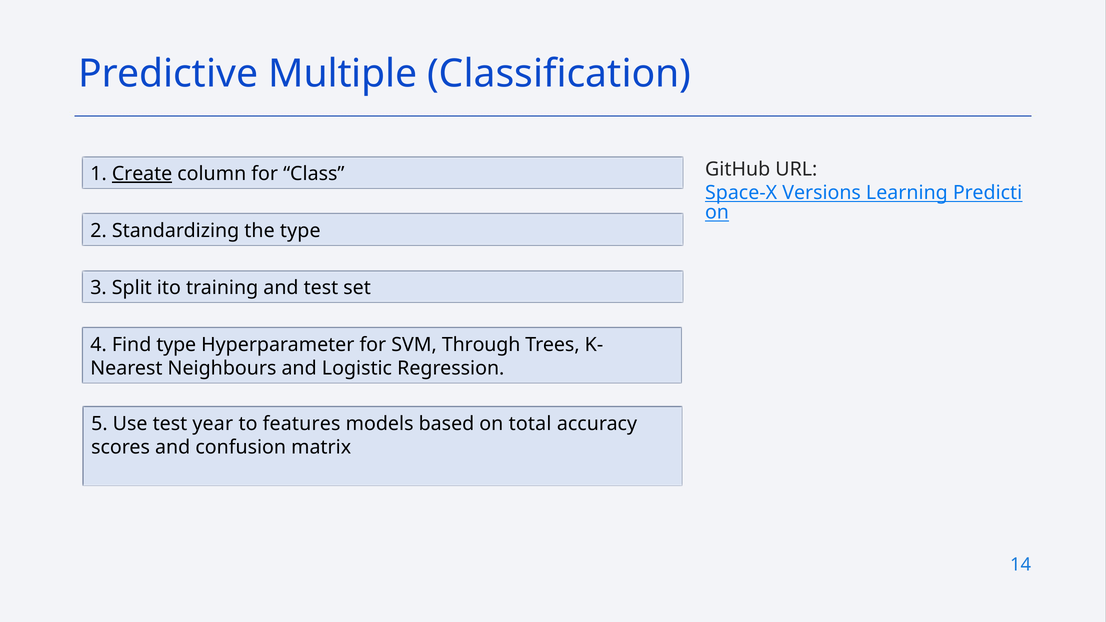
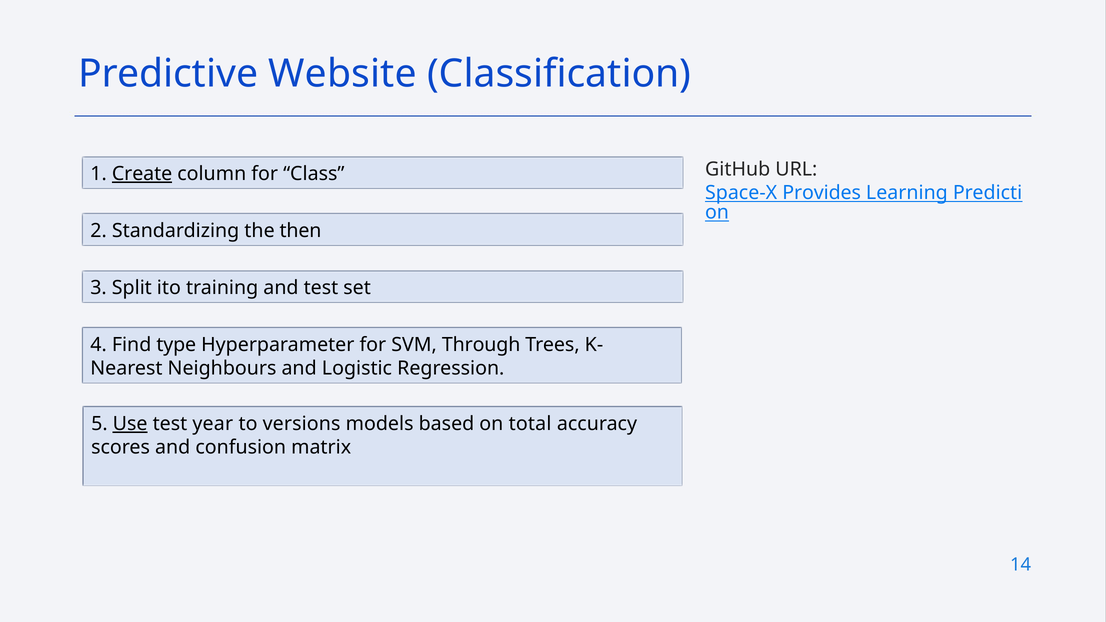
Multiple: Multiple -> Website (343, 74)
Versions: Versions -> Provides (822, 193)
the type: type -> then (300, 231)
Use underline: none -> present (130, 424)
features: features -> versions (302, 424)
